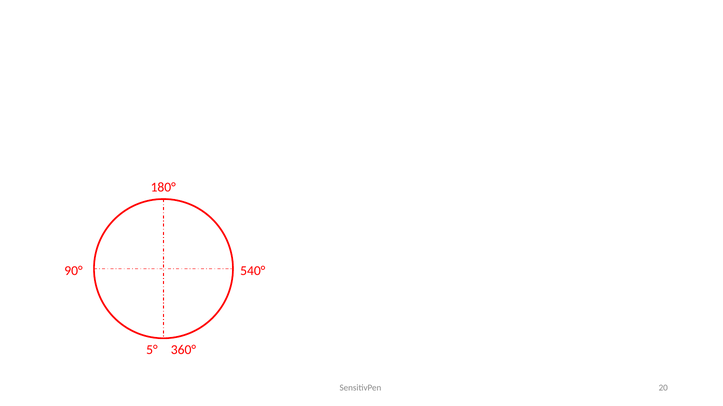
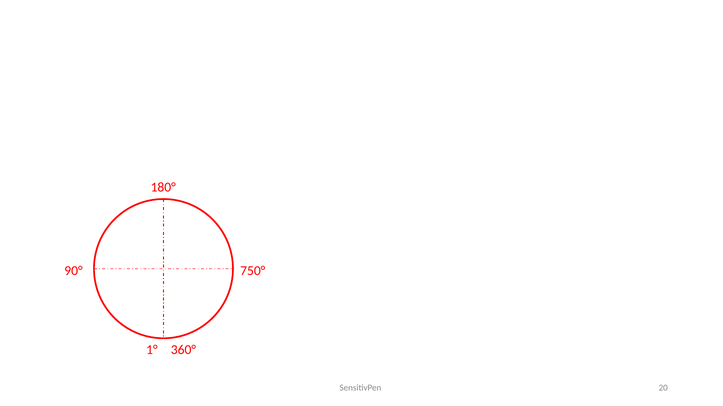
540°: 540° -> 750° (253, 271)
5°: 5° -> 1° (152, 350)
